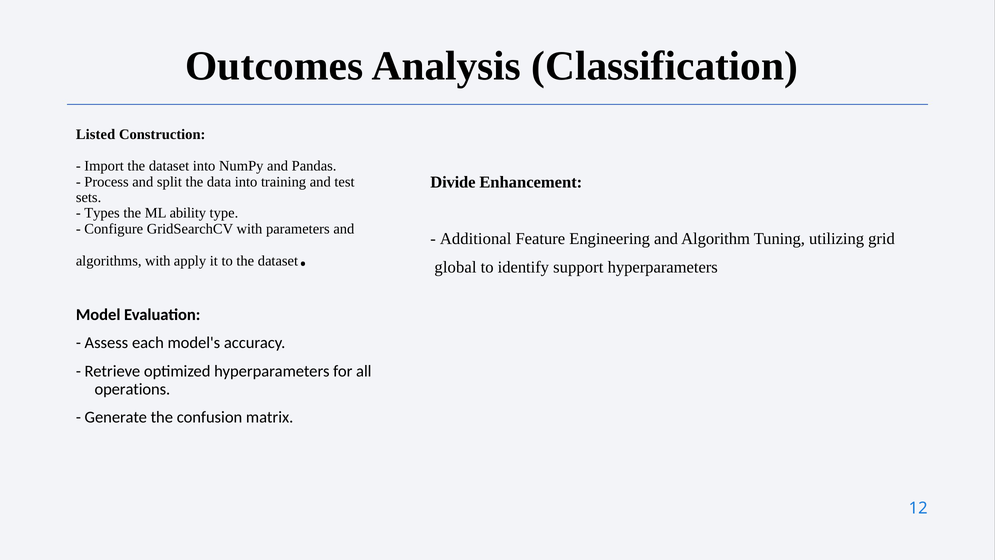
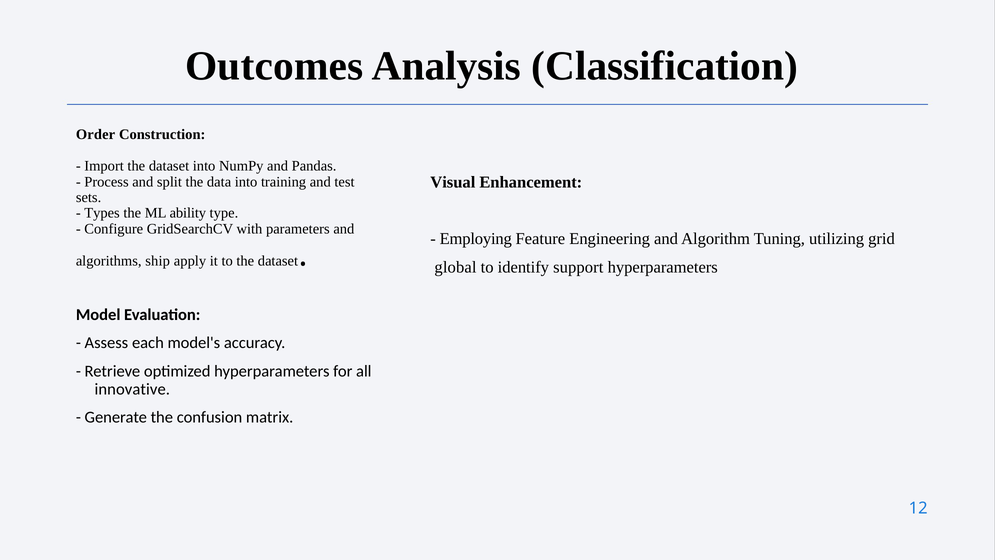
Listed: Listed -> Order (96, 135)
Divide: Divide -> Visual (453, 182)
Additional: Additional -> Employing (476, 239)
algorithms with: with -> ship (158, 261)
operations: operations -> innovative (132, 389)
